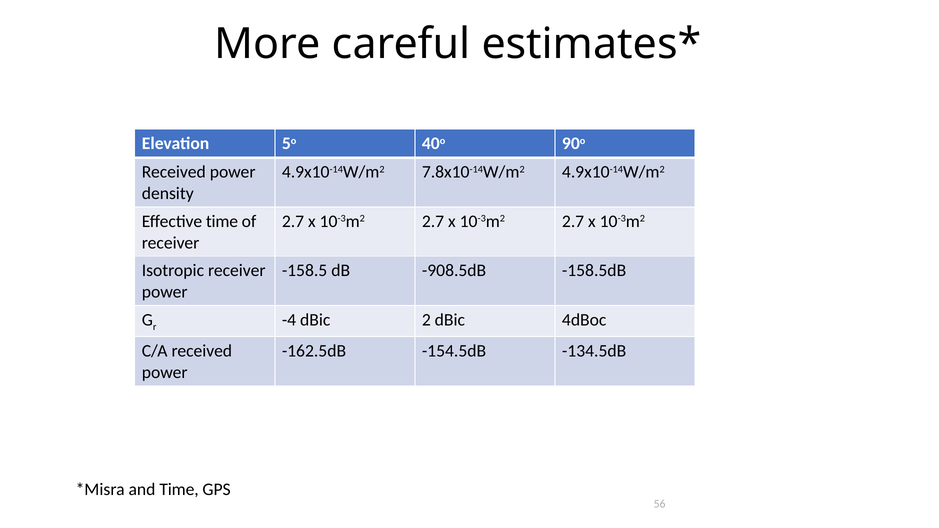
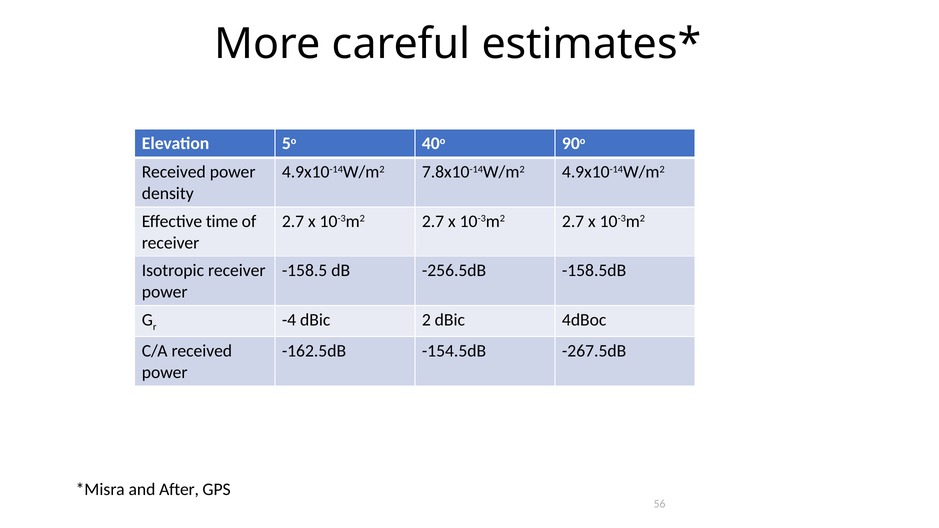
-908.5dB: -908.5dB -> -256.5dB (454, 271)
-134.5dB: -134.5dB -> -267.5dB (594, 351)
and Time: Time -> After (179, 490)
